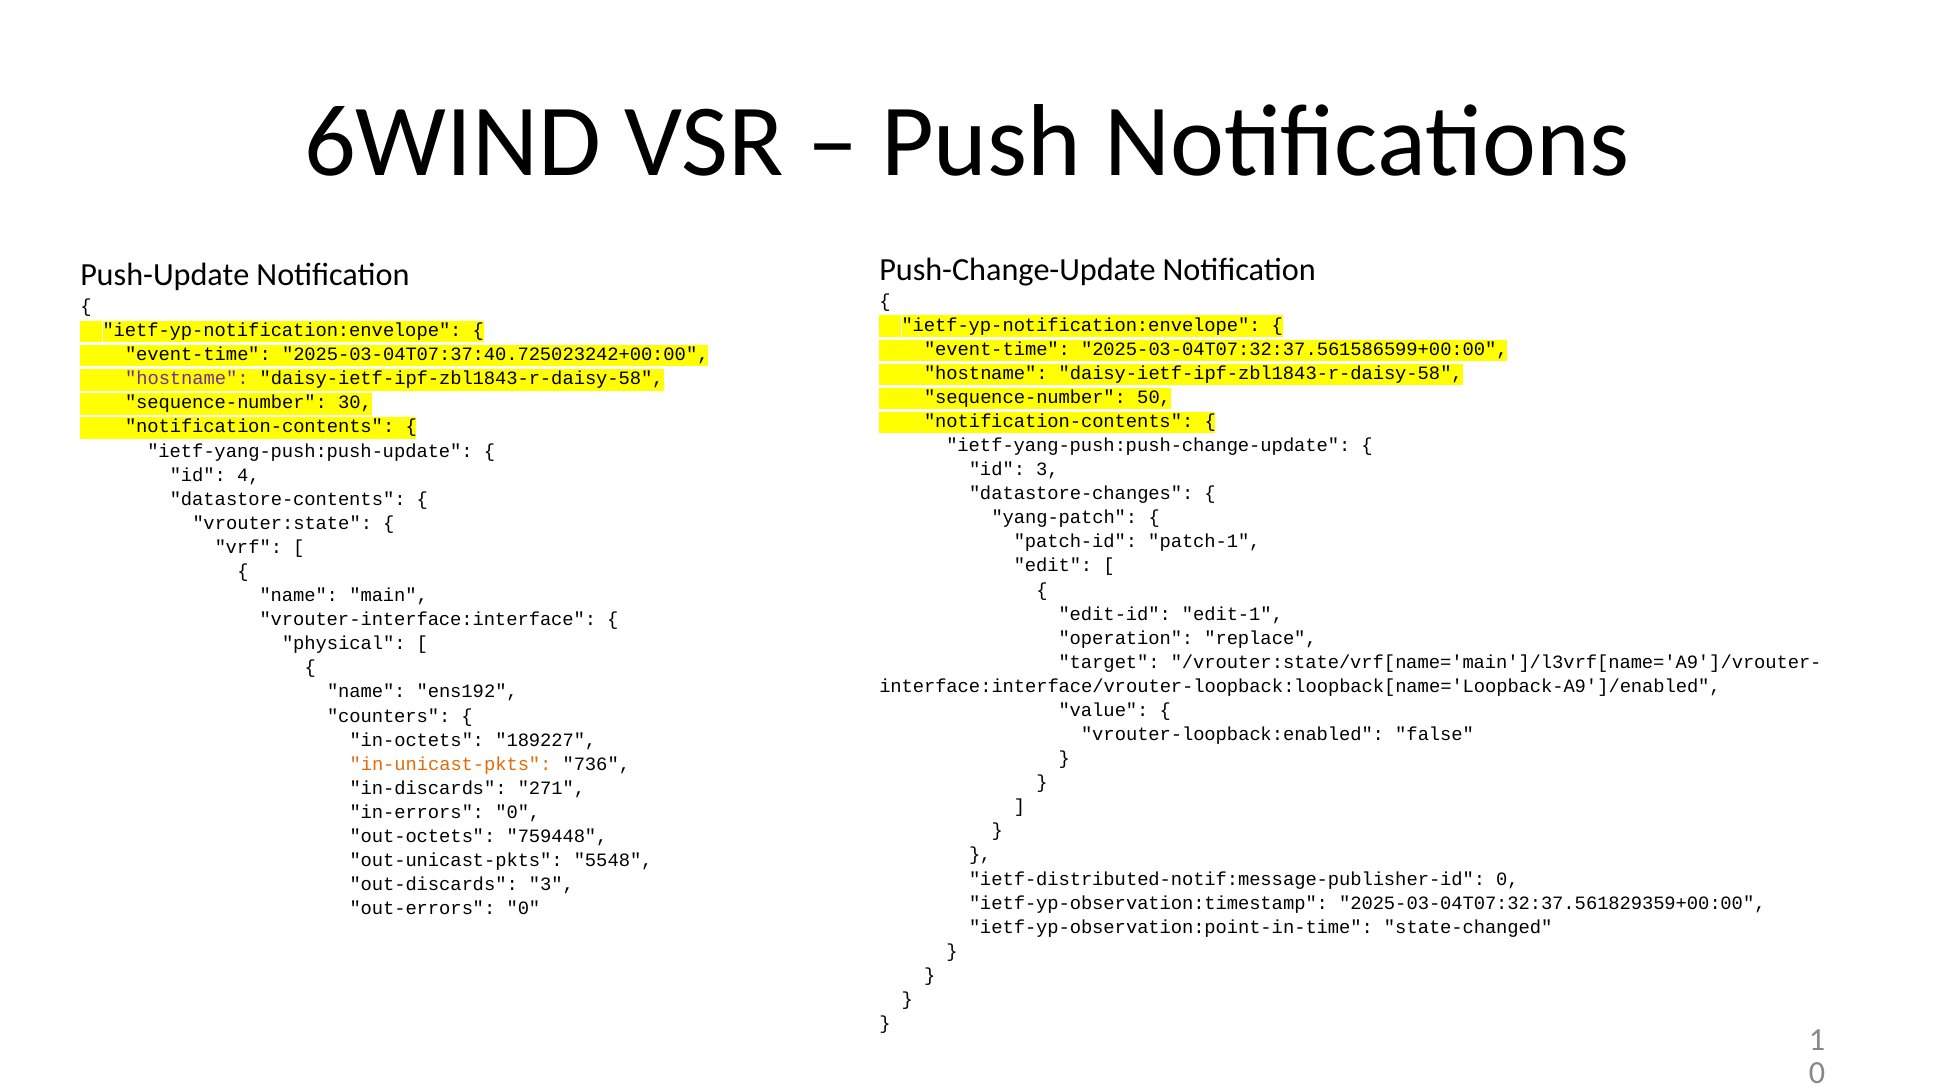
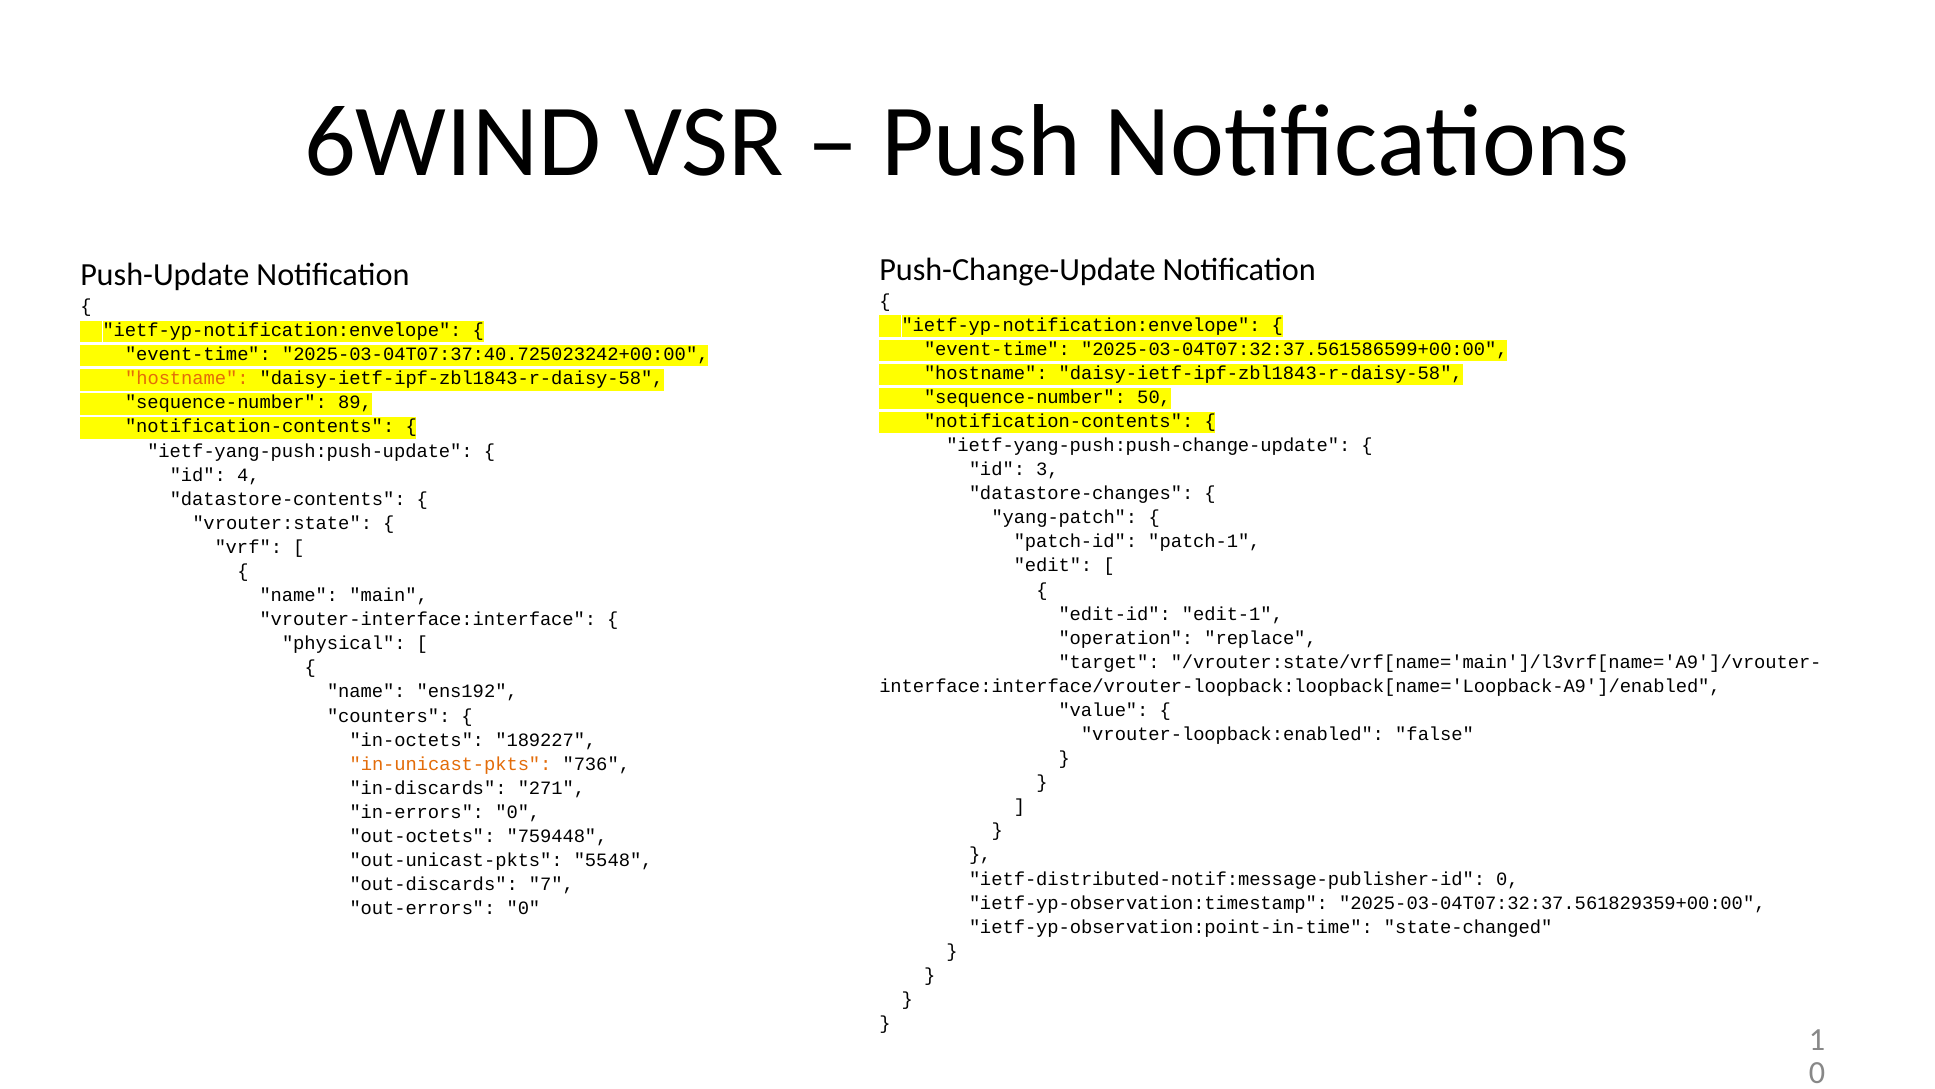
hostname colour: purple -> orange (187, 378)
30: 30 -> 89 (355, 403)
out-discards 3: 3 -> 7 (551, 884)
